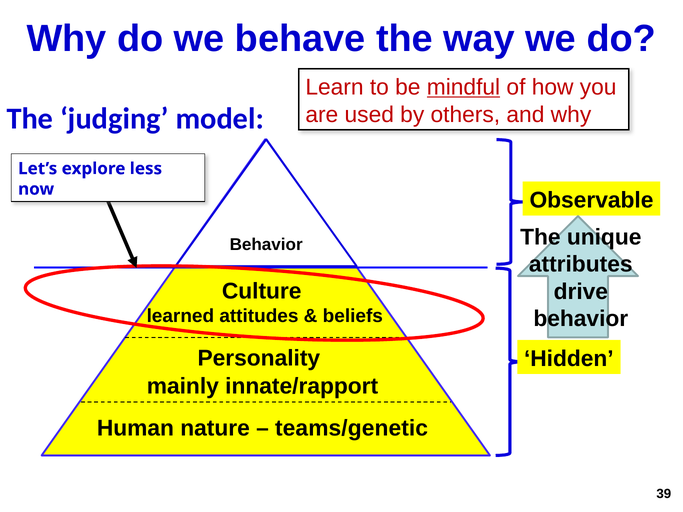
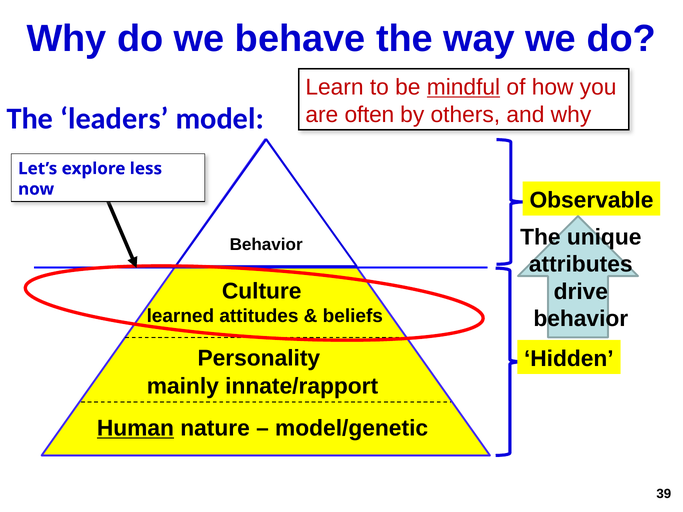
used: used -> often (369, 115)
judging: judging -> leaders (114, 119)
Human underline: none -> present (135, 428)
teams/genetic: teams/genetic -> model/genetic (352, 428)
